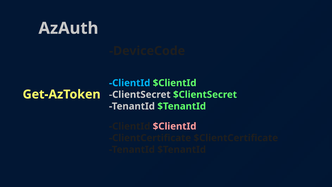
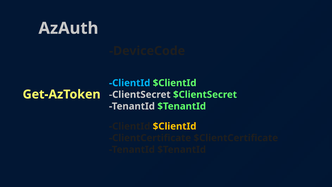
$ClientId colour: pink -> yellow (175, 126)
